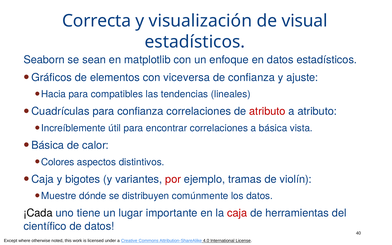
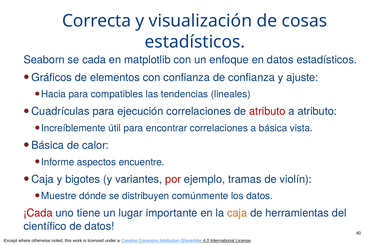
visual: visual -> cosas (304, 21)
sean: sean -> cada (94, 60)
con viceversa: viceversa -> confianza (187, 77)
para confianza: confianza -> ejecución (140, 111)
Colores: Colores -> Informe (58, 162)
distintivos: distintivos -> encuentre (142, 162)
¡Cada colour: black -> red (38, 213)
caja colour: red -> orange (237, 213)
